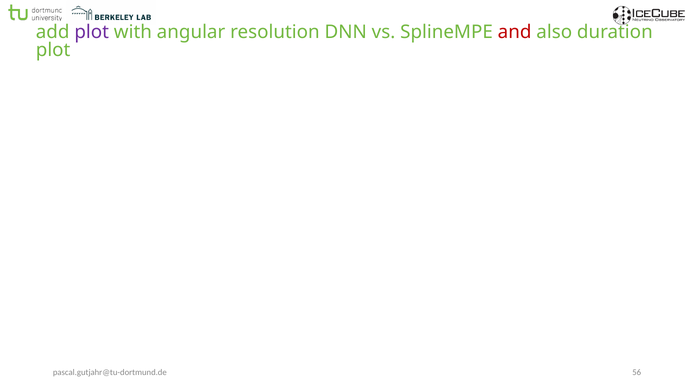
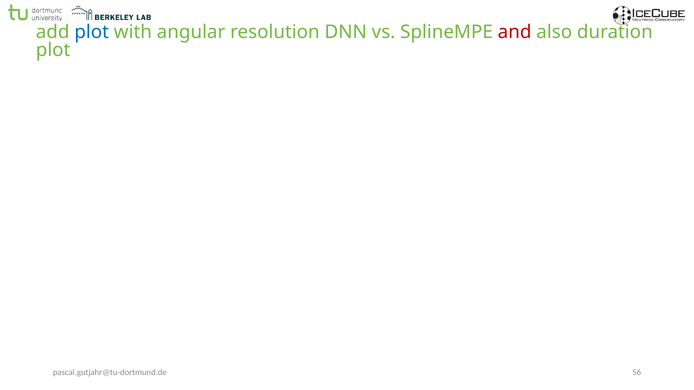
plot colour: purple -> blue (92, 32)
